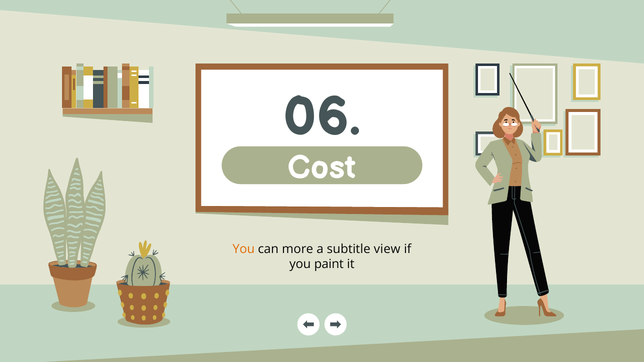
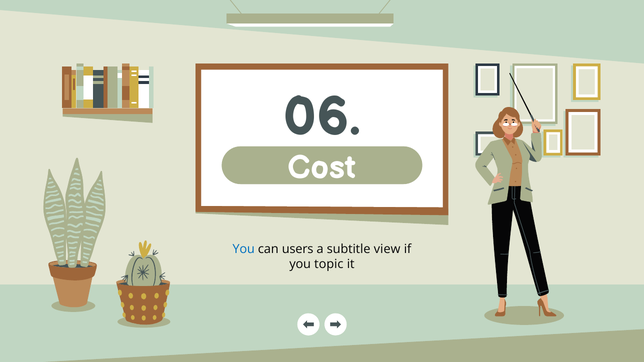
You colour: orange -> blue (244, 249)
more: more -> users (298, 249)
paint: paint -> topic (329, 264)
